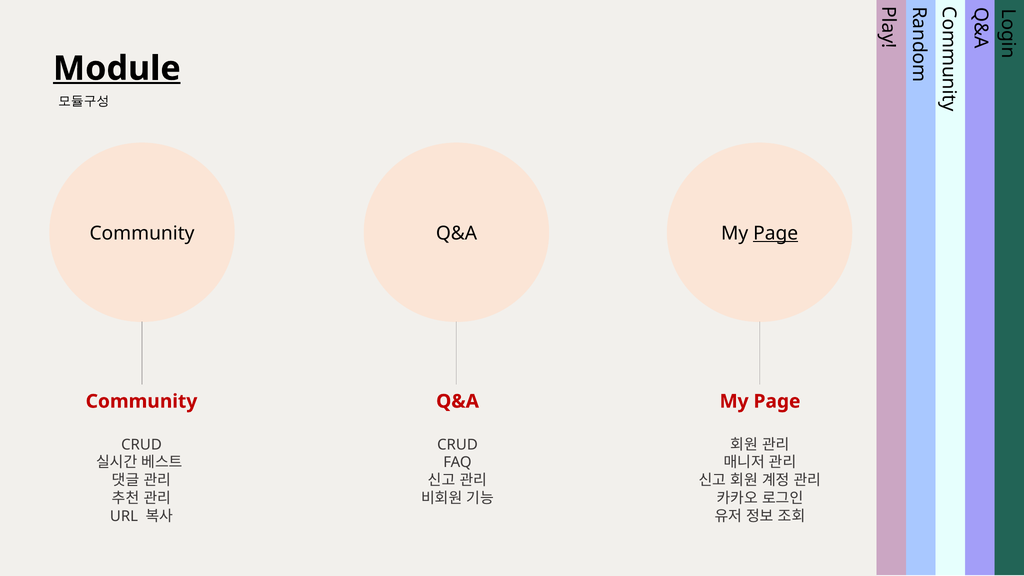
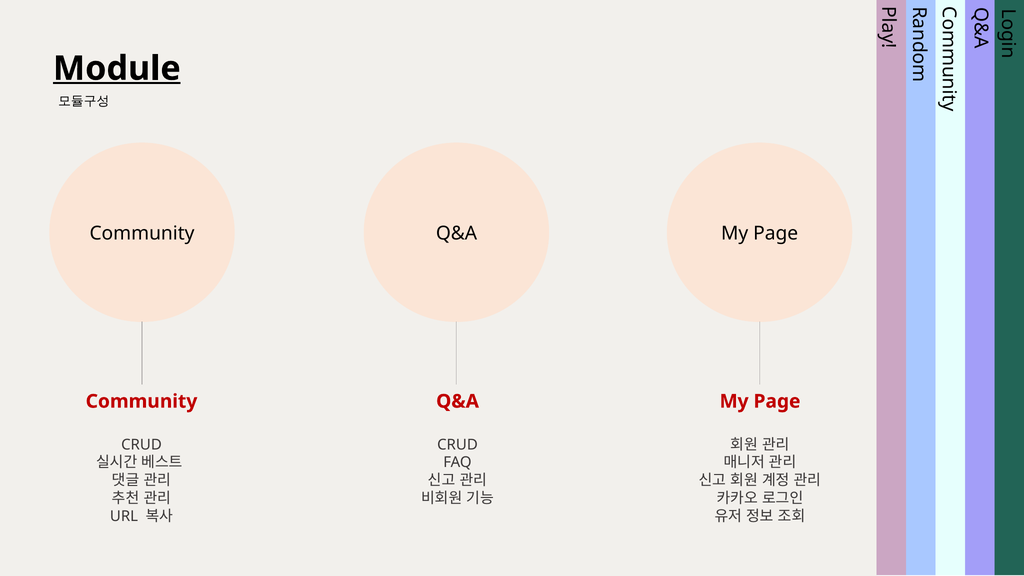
Page underline: present -> none (776, 233)
